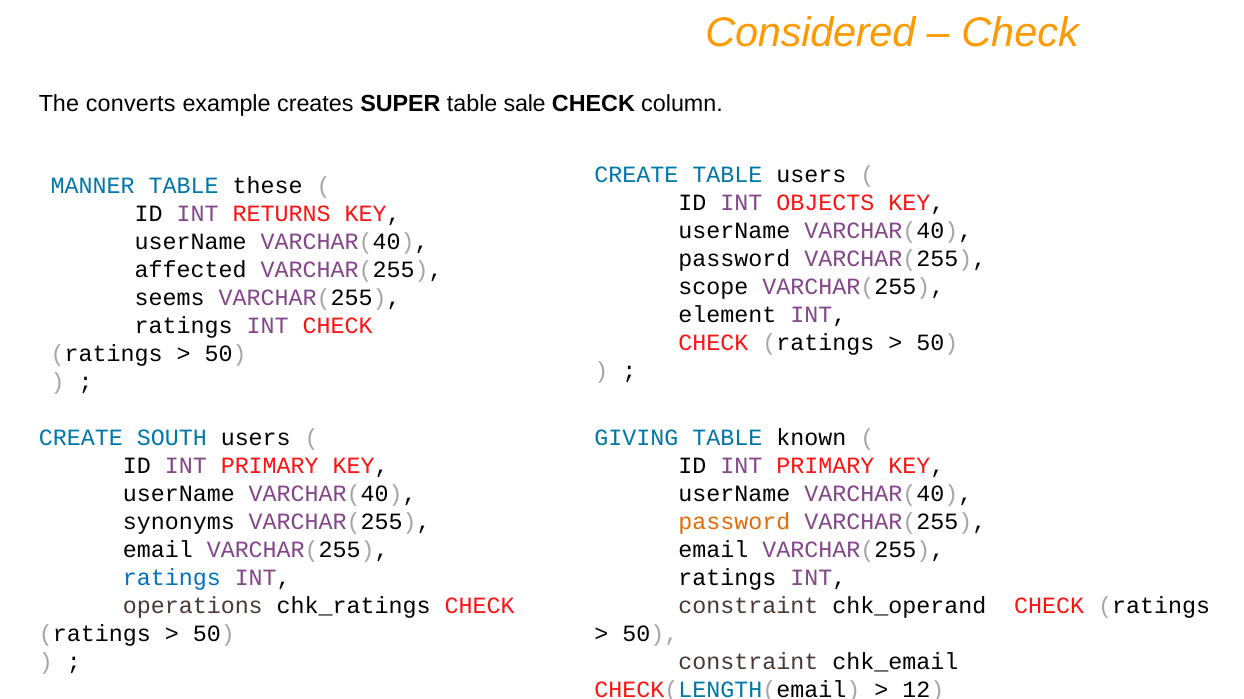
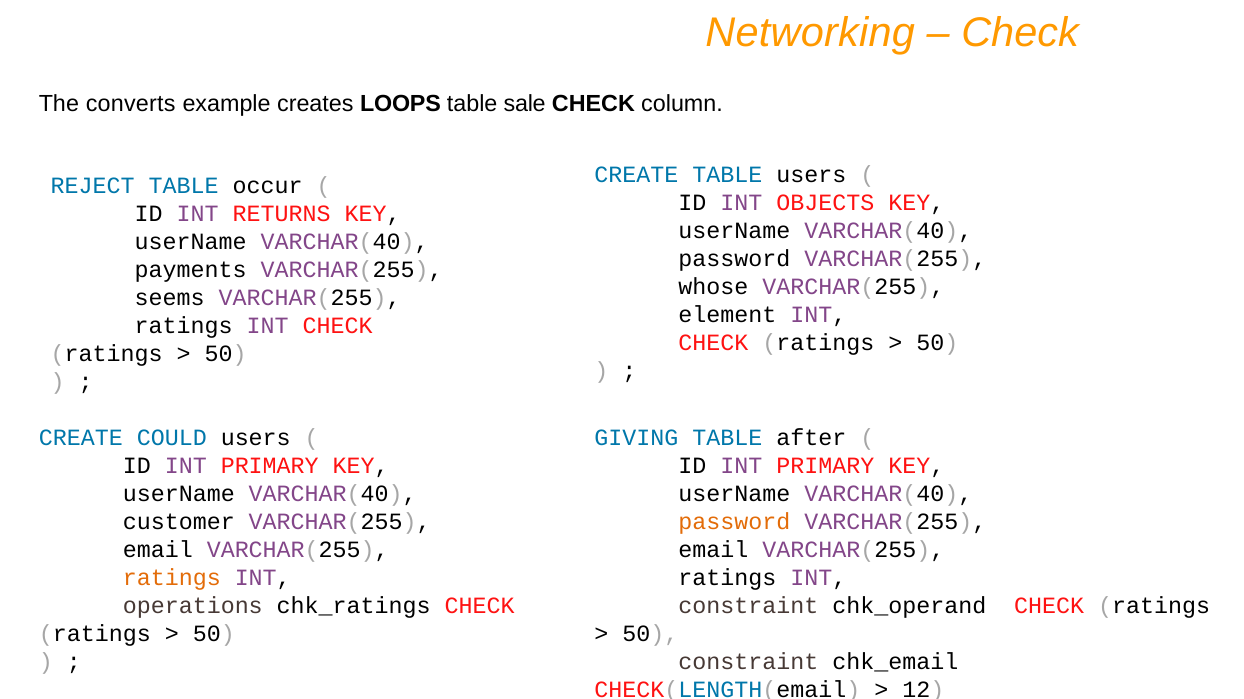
Considered: Considered -> Networking (810, 32)
SUPER: SUPER -> LOOPS (400, 104)
MANNER: MANNER -> REJECT (93, 186)
these: these -> occur (268, 186)
affected: affected -> payments (191, 270)
scope: scope -> whose (713, 287)
SOUTH: SOUTH -> COULD (172, 439)
known: known -> after (811, 439)
synonyms: synonyms -> customer (179, 523)
ratings colour: blue -> orange (172, 579)
